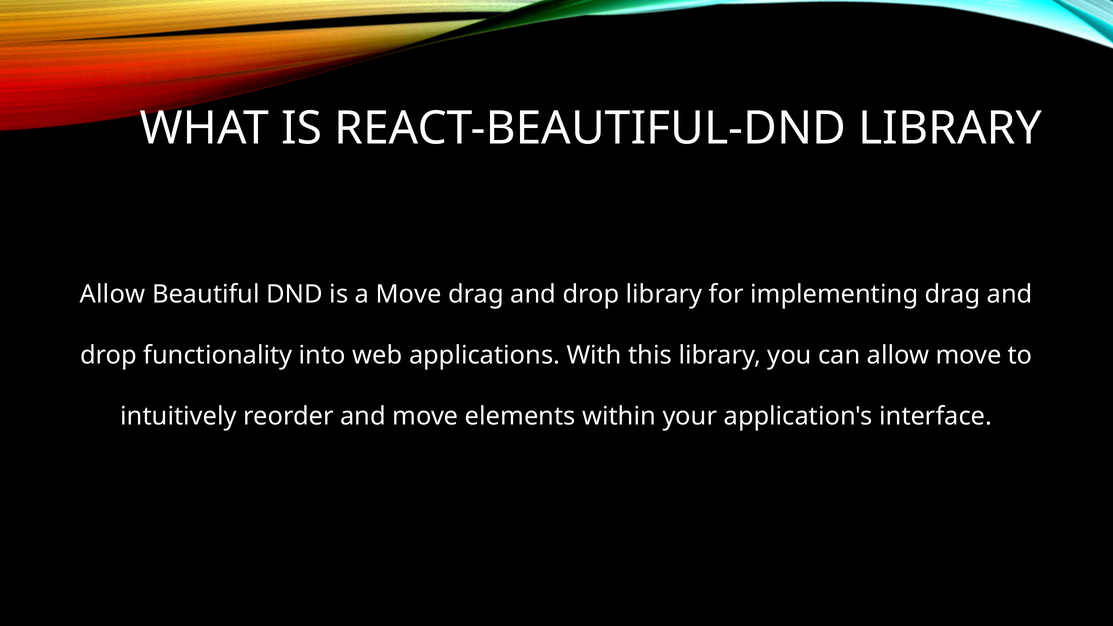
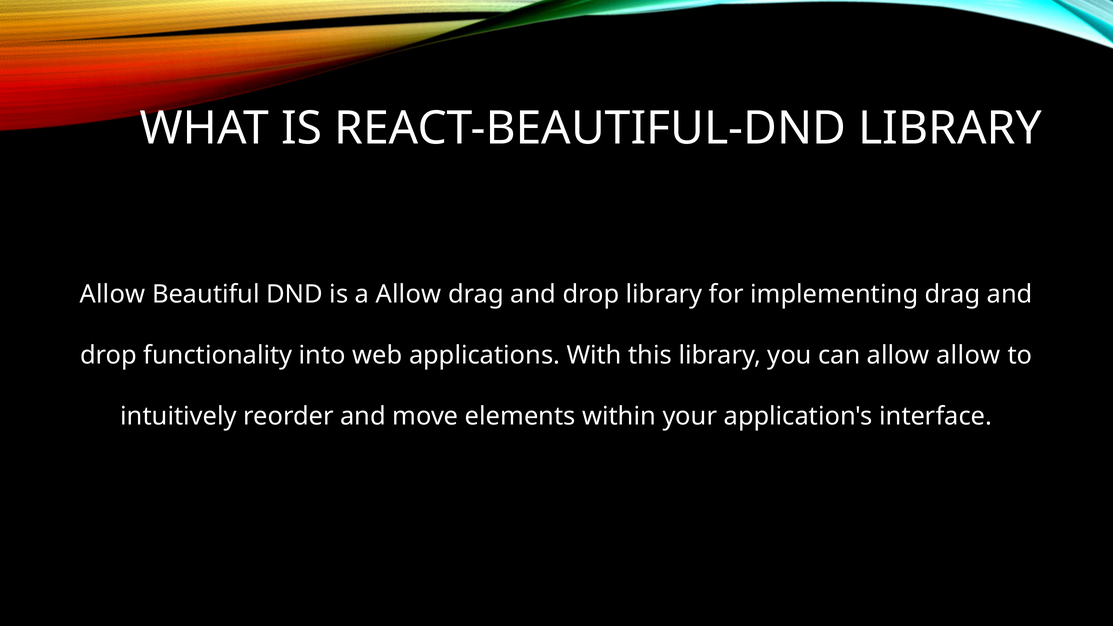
a Move: Move -> Allow (408, 294)
allow move: move -> allow (968, 355)
